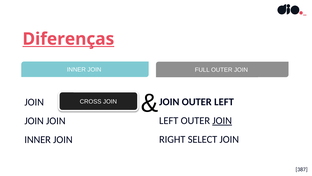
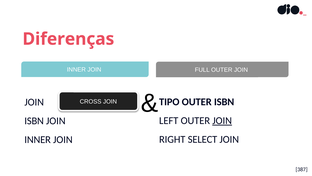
Diferenças underline: present -> none (68, 39)
JOIN: JOIN -> TIPO (169, 102)
OUTER LEFT: LEFT -> ISBN (224, 102)
JOIN: JOIN -> ISBN (34, 121)
